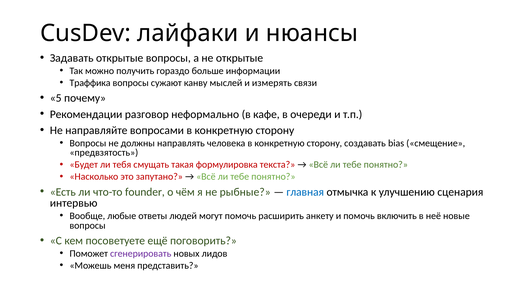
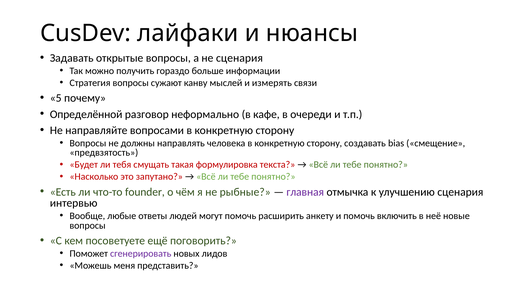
не открытые: открытые -> сценария (239, 58)
Траффика: Траффика -> Стратегия (90, 83)
Рекомендации: Рекомендации -> Определённой (86, 114)
главная colour: blue -> purple (305, 192)
